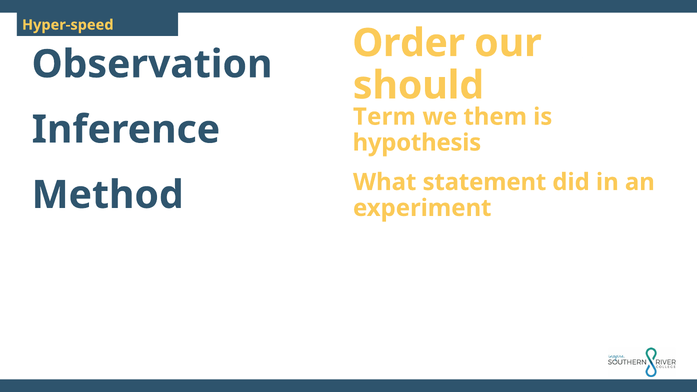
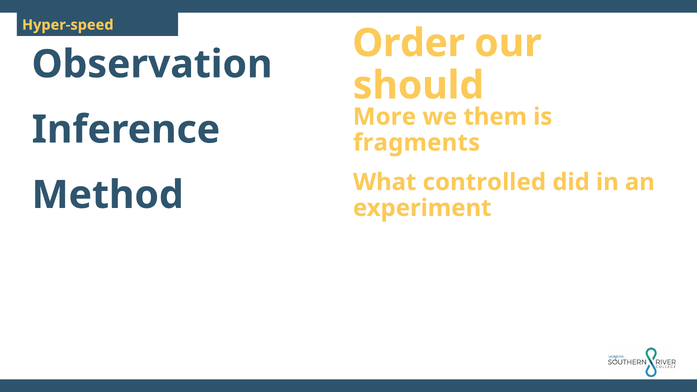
Term: Term -> More (384, 117)
hypothesis: hypothesis -> fragments (417, 143)
statement: statement -> controlled (484, 182)
